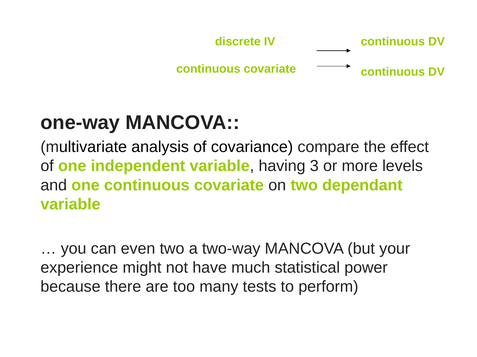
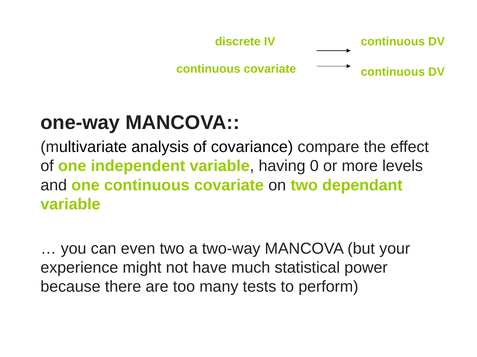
3: 3 -> 0 (314, 166)
